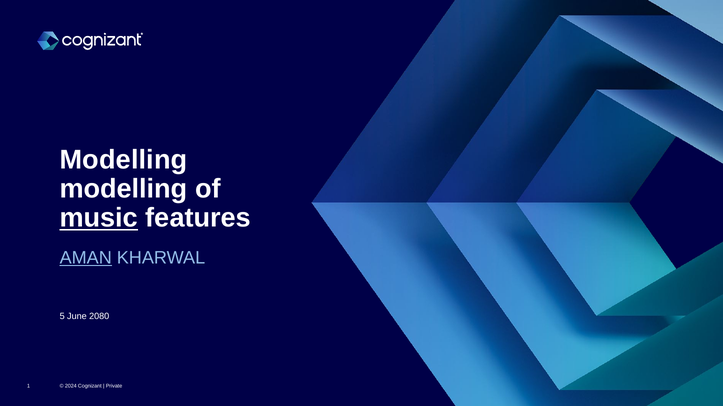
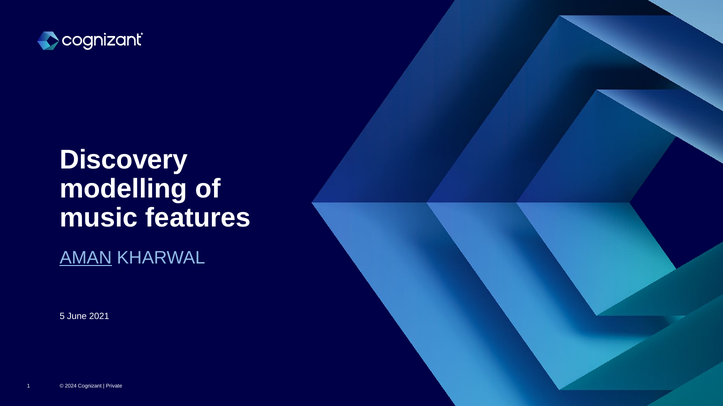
Modelling: Modelling -> Discovery (124, 160)
music underline: present -> none (99, 218)
2080: 2080 -> 2021 (99, 317)
